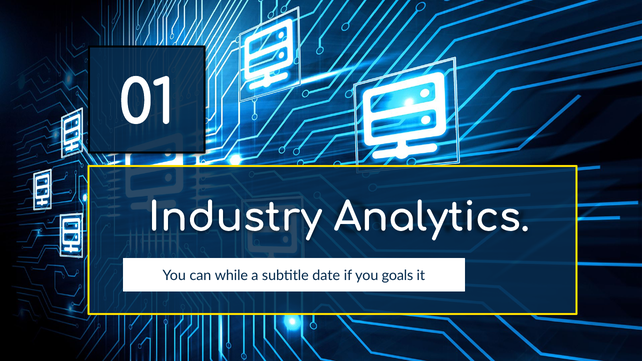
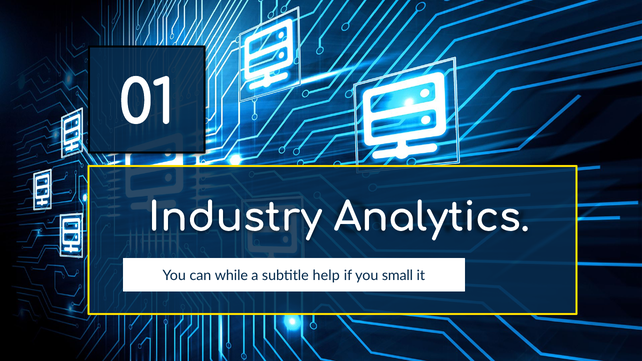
date: date -> help (326, 276)
goals: goals -> small (397, 276)
